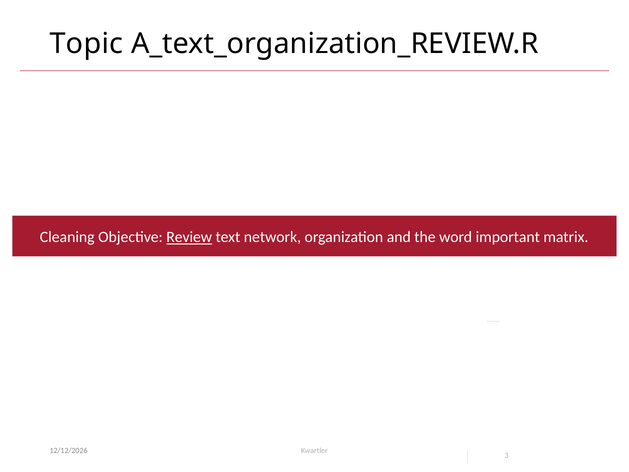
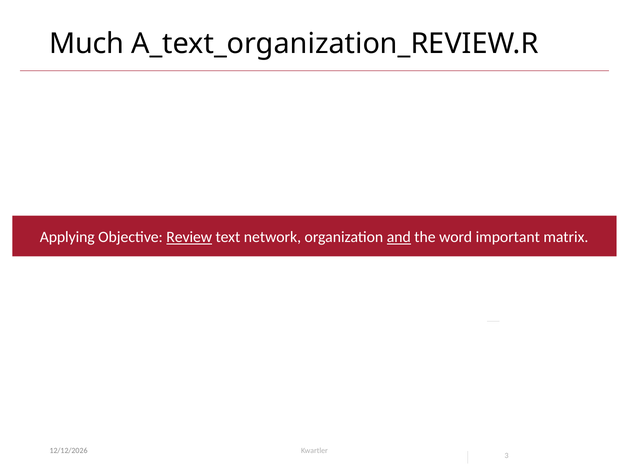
Topic: Topic -> Much (87, 44)
Cleaning: Cleaning -> Applying (67, 237)
and underline: none -> present (399, 237)
